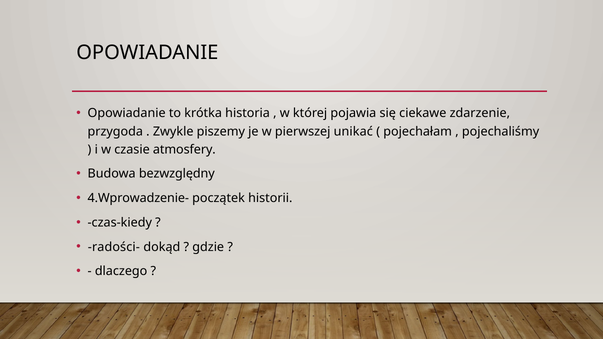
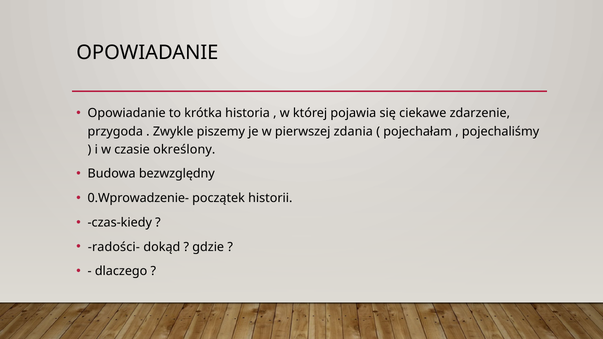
unikać: unikać -> zdania (353, 131)
atmosfery: atmosfery -> określony (184, 150)
4.Wprowadzenie-: 4.Wprowadzenie- -> 0.Wprowadzenie- (138, 198)
